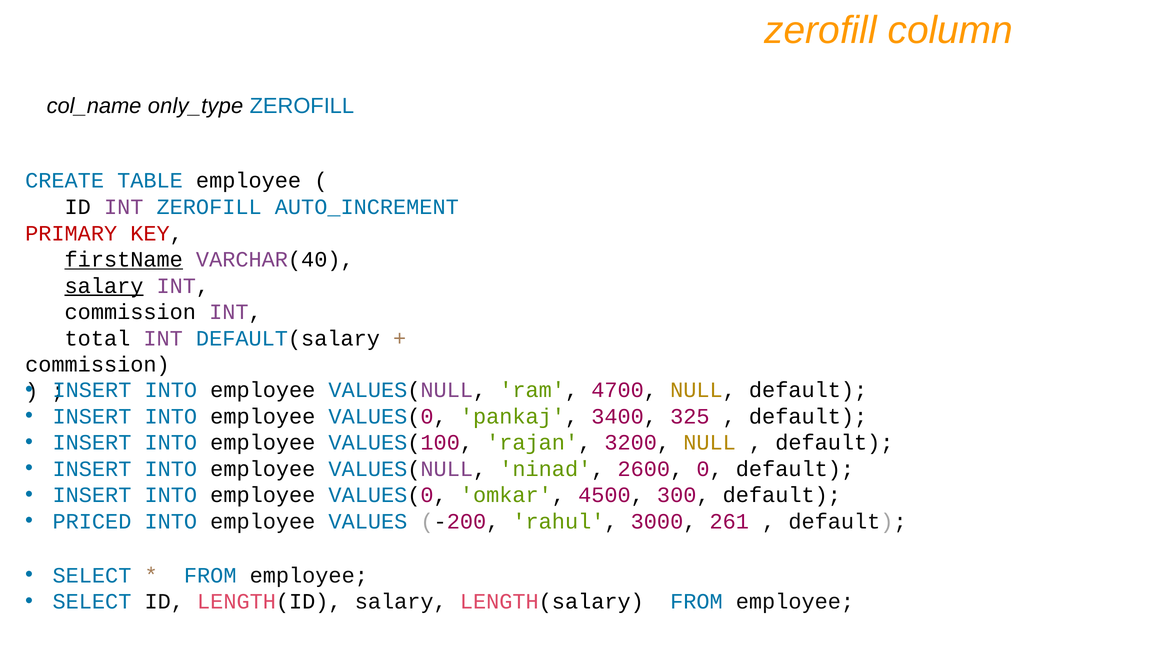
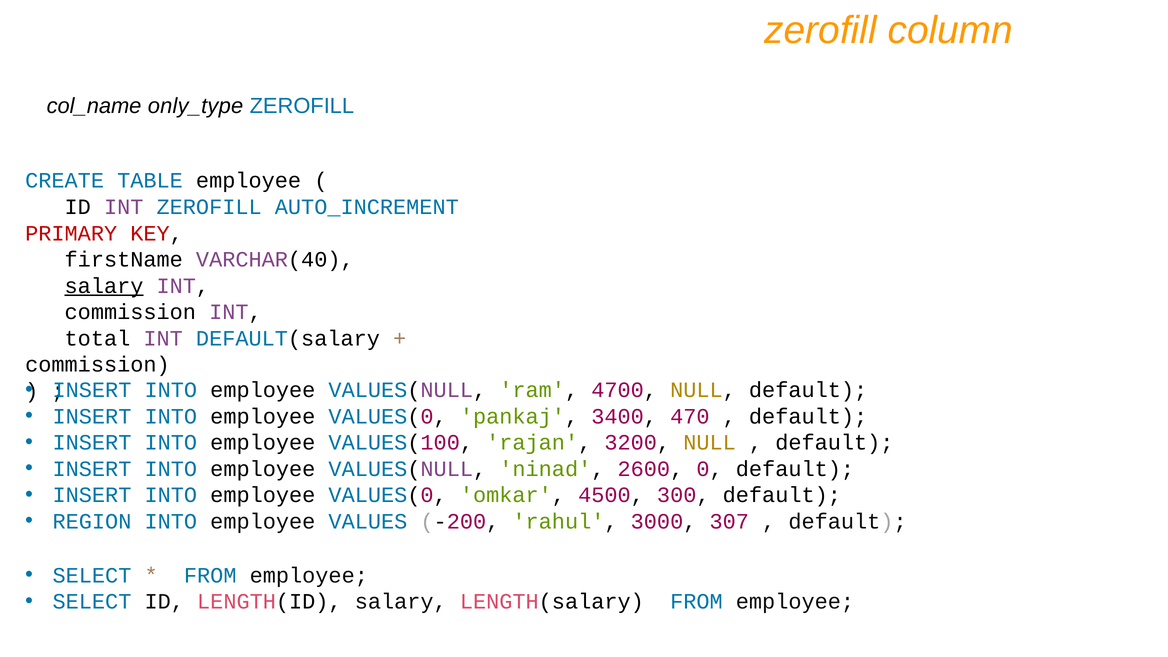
firstName underline: present -> none (124, 260)
325: 325 -> 470 (690, 416)
PRICED: PRICED -> REGION (92, 521)
261: 261 -> 307 (729, 521)
